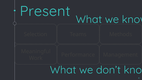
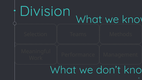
Present: Present -> Division (45, 11)
